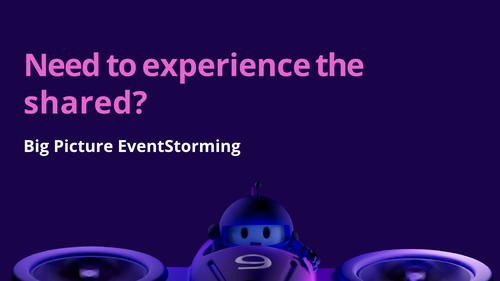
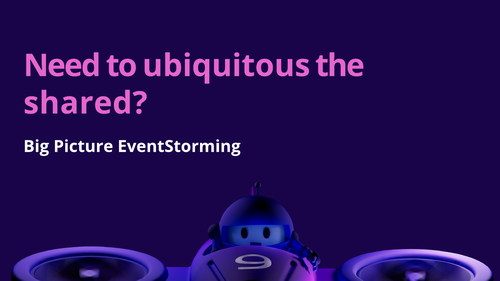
experience: experience -> ubiquitous (226, 66)
